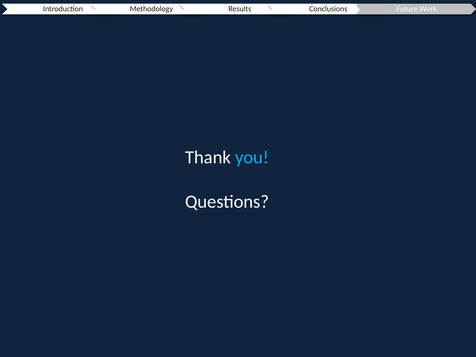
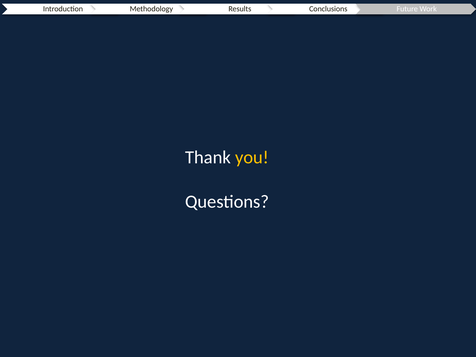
you colour: light blue -> yellow (252, 158)
